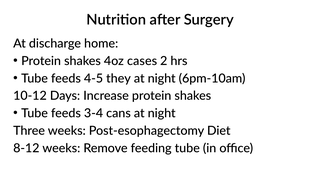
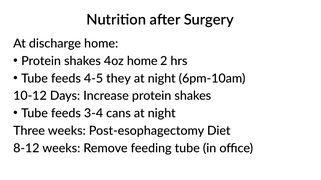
4oz cases: cases -> home (142, 61)
